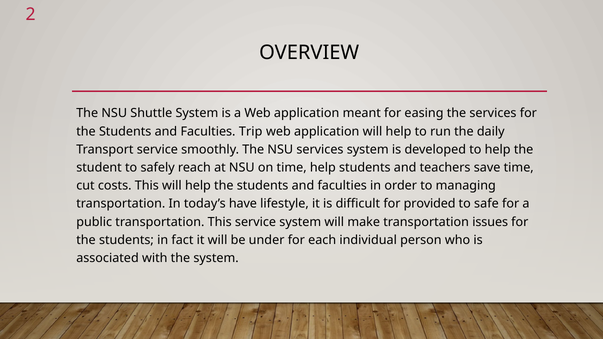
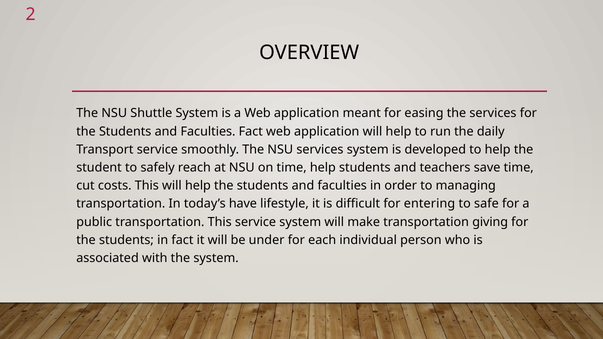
Faculties Trip: Trip -> Fact (251, 132)
provided: provided -> entering (430, 204)
issues: issues -> giving (490, 222)
